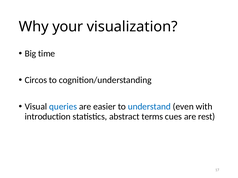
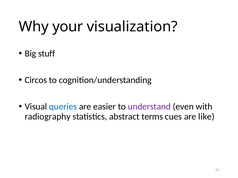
time: time -> stuff (47, 54)
understand colour: blue -> purple (149, 107)
introduction: introduction -> radiography (48, 117)
rest: rest -> like (206, 117)
